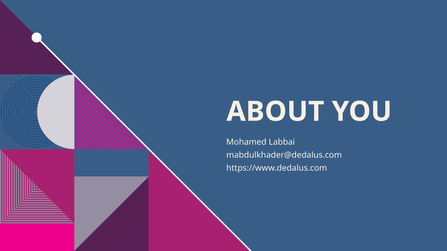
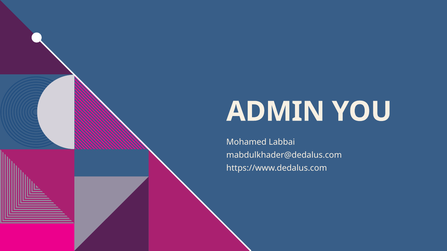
ABOUT: ABOUT -> ADMIN (276, 112)
